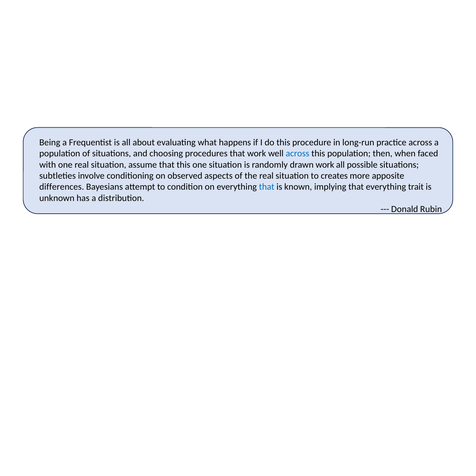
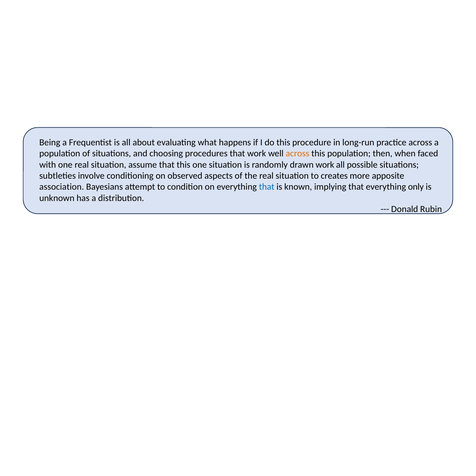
across colour: blue -> orange (298, 154)
differences: differences -> association (62, 187)
trait: trait -> only (416, 187)
